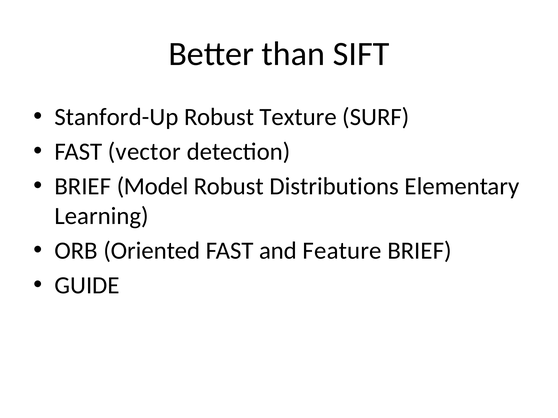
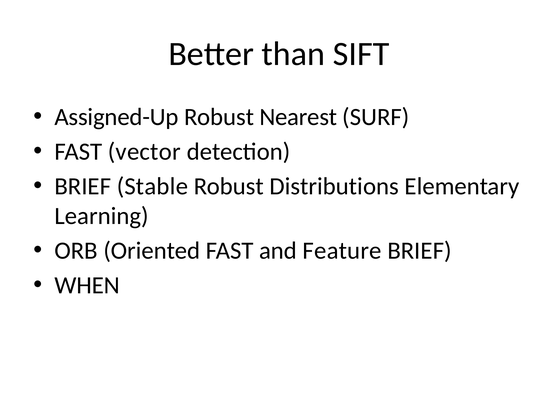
Stanford-Up: Stanford-Up -> Assigned-Up (117, 117)
Texture: Texture -> Nearest (298, 117)
Model: Model -> Stable (152, 187)
GUIDE: GUIDE -> WHEN (87, 286)
